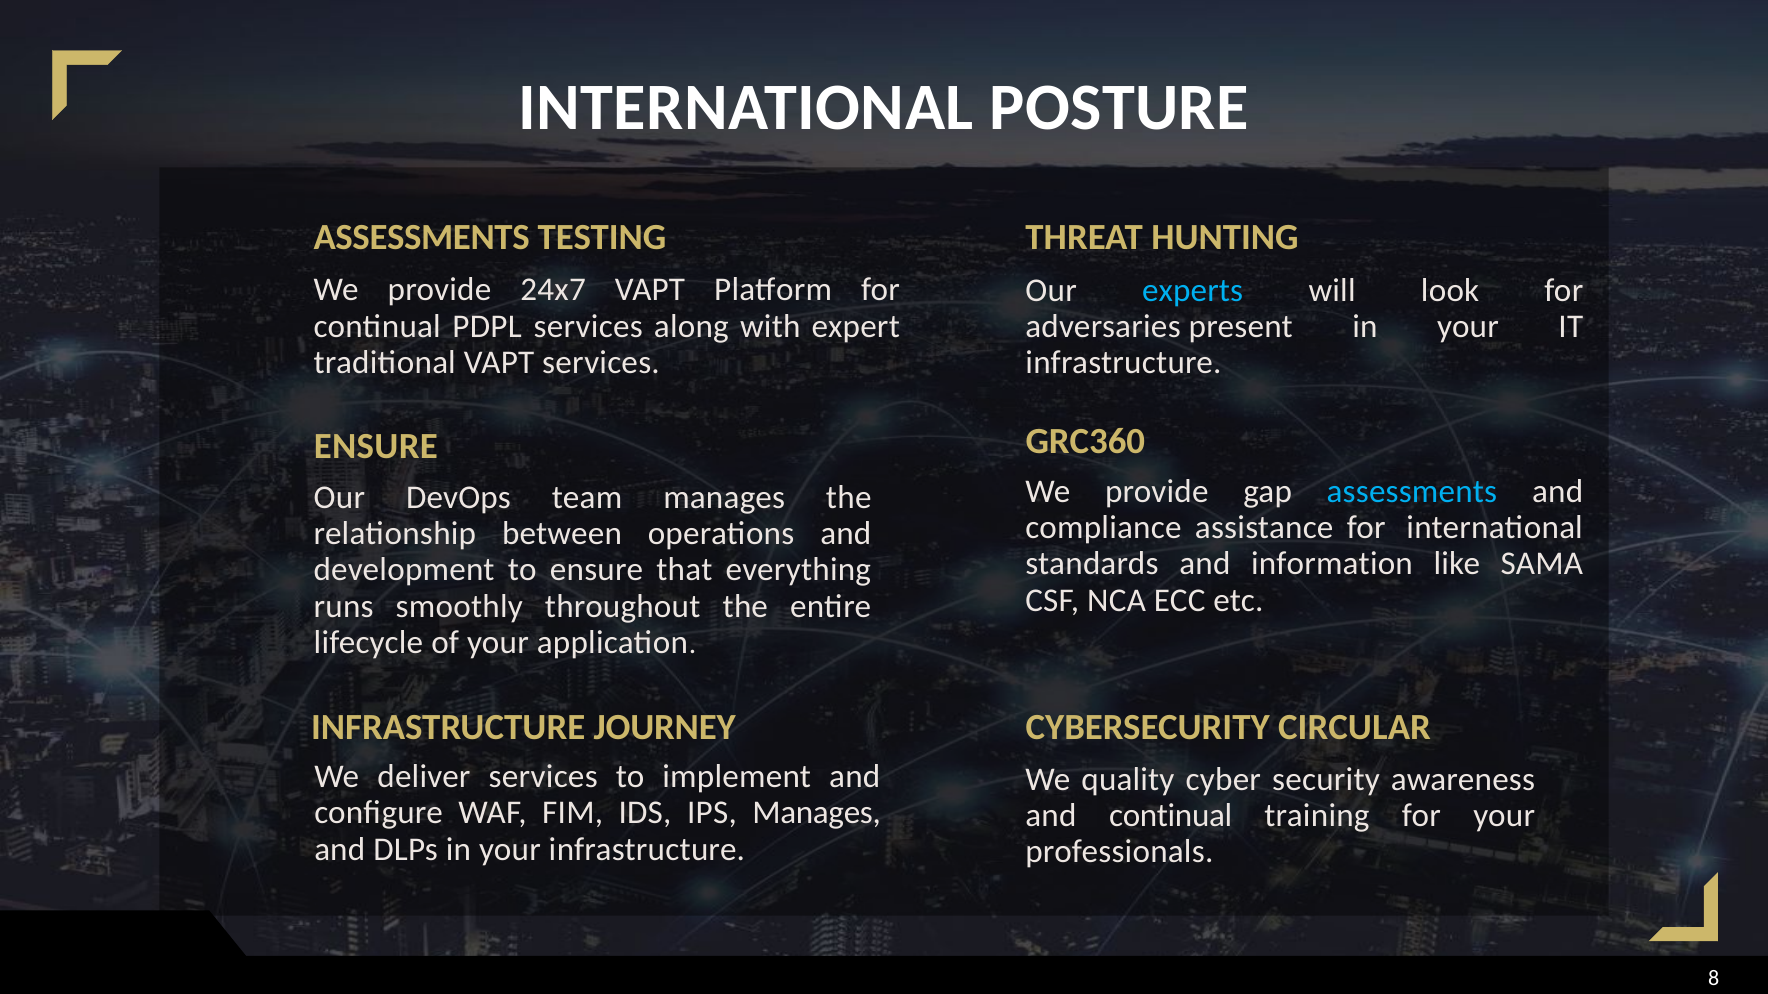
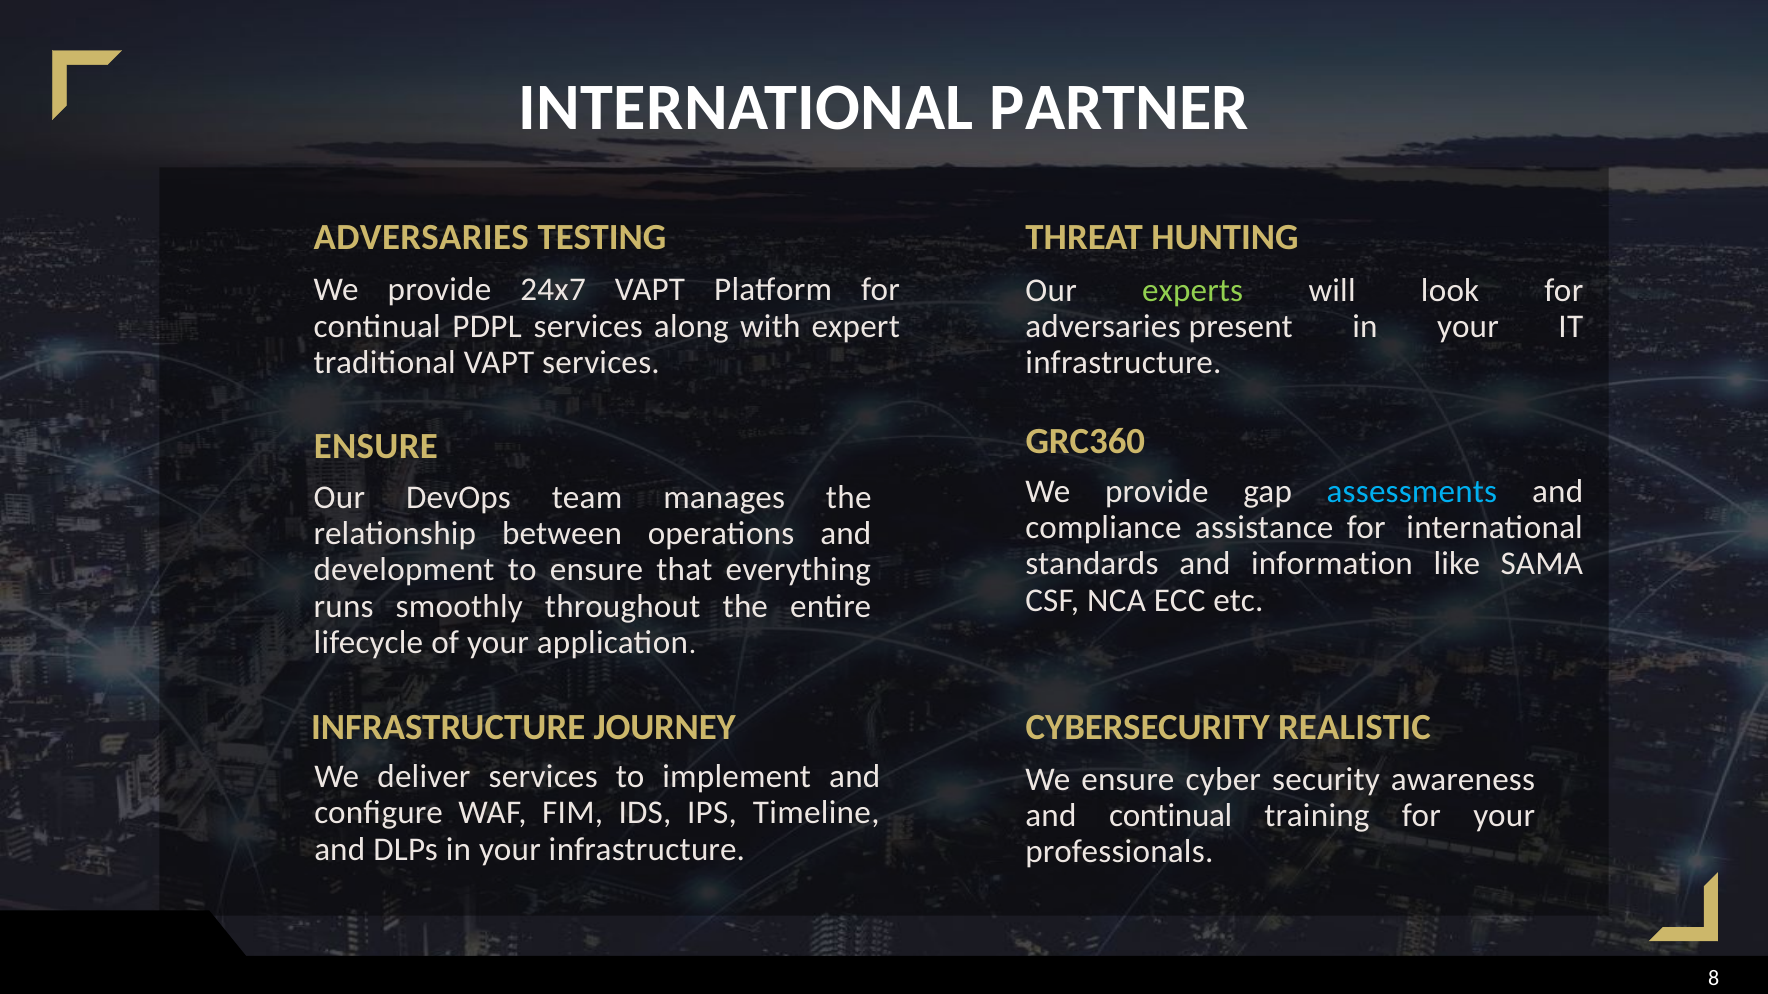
POSTURE: POSTURE -> PARTNER (1119, 108)
ASSESSMENTS: ASSESSMENTS -> ADVERSARIES (421, 237)
experts colour: light blue -> light green (1193, 291)
CIRCULAR: CIRCULAR -> REALISTIC (1354, 727)
We quality: quality -> ensure (1128, 780)
IPS Manages: Manages -> Timeline (816, 813)
